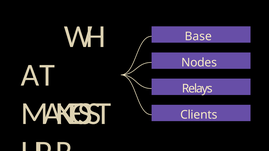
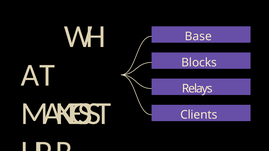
Nodes: Nodes -> Blocks (199, 63)
